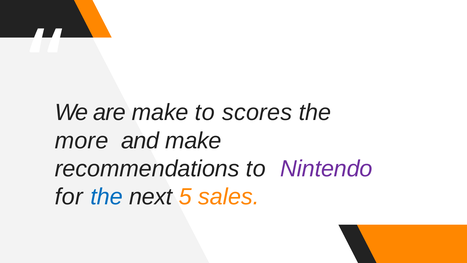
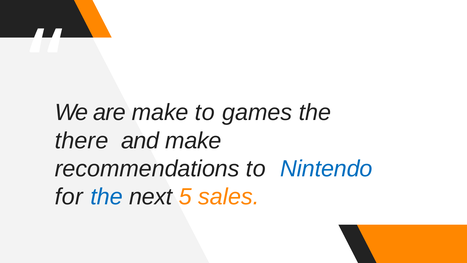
scores: scores -> games (257, 112)
more: more -> there (82, 140)
Nintendo colour: purple -> blue (326, 169)
